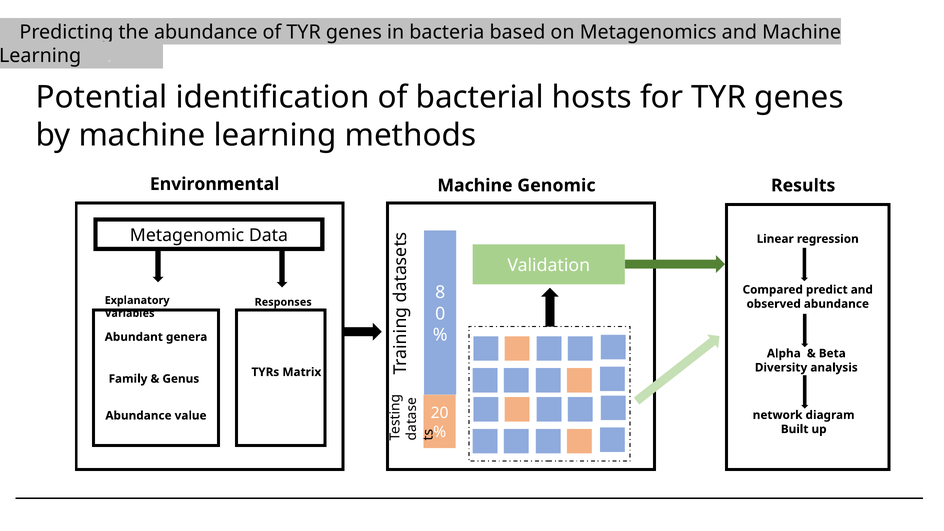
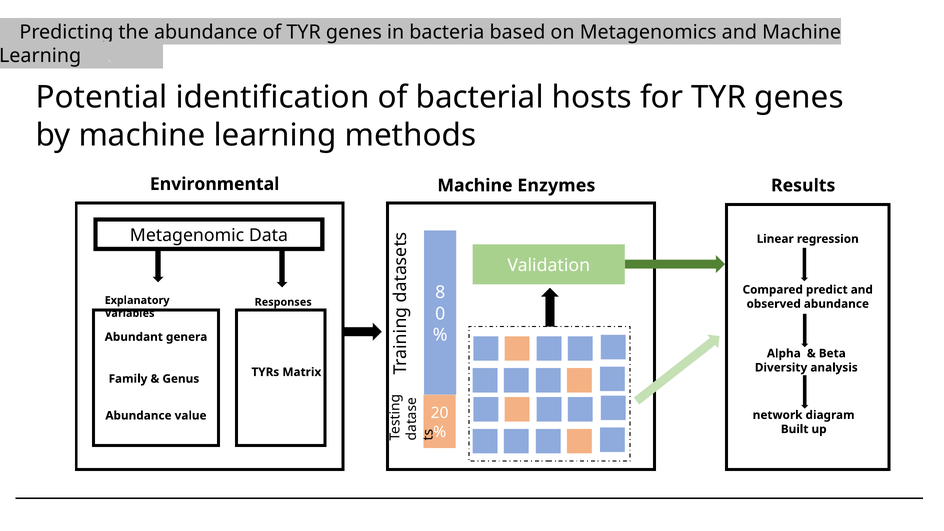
Genomic: Genomic -> Enzymes (556, 185)
